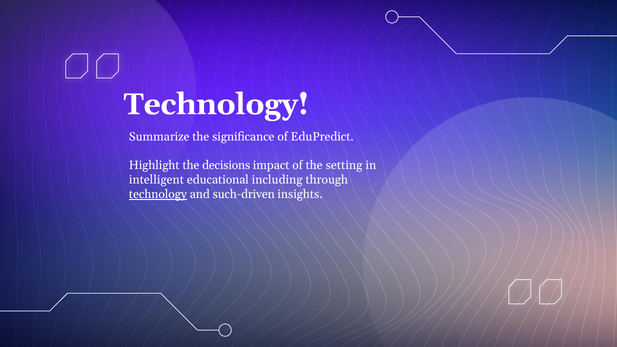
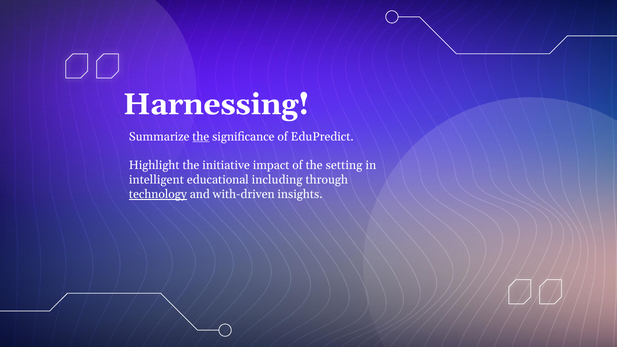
Technology: Technology -> Harnessing (216, 104)
the underline: none -> present (201, 137)
decisions: decisions -> initiative (226, 165)
such-driven: such-driven -> with-driven (244, 194)
